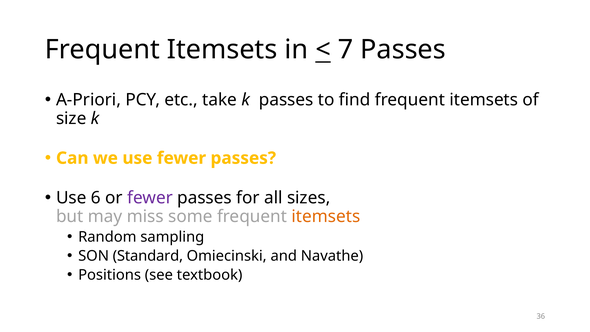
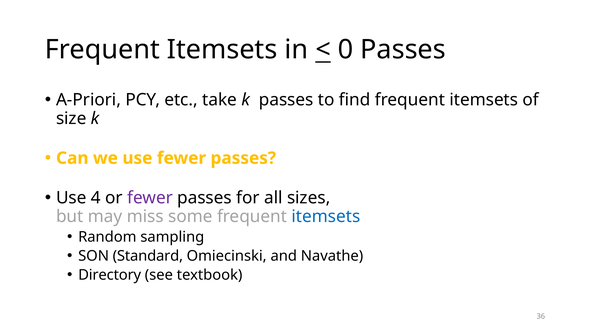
7: 7 -> 0 (345, 50)
6: 6 -> 4 (96, 198)
itemsets colour: orange -> blue (326, 216)
Positions: Positions -> Directory (110, 275)
